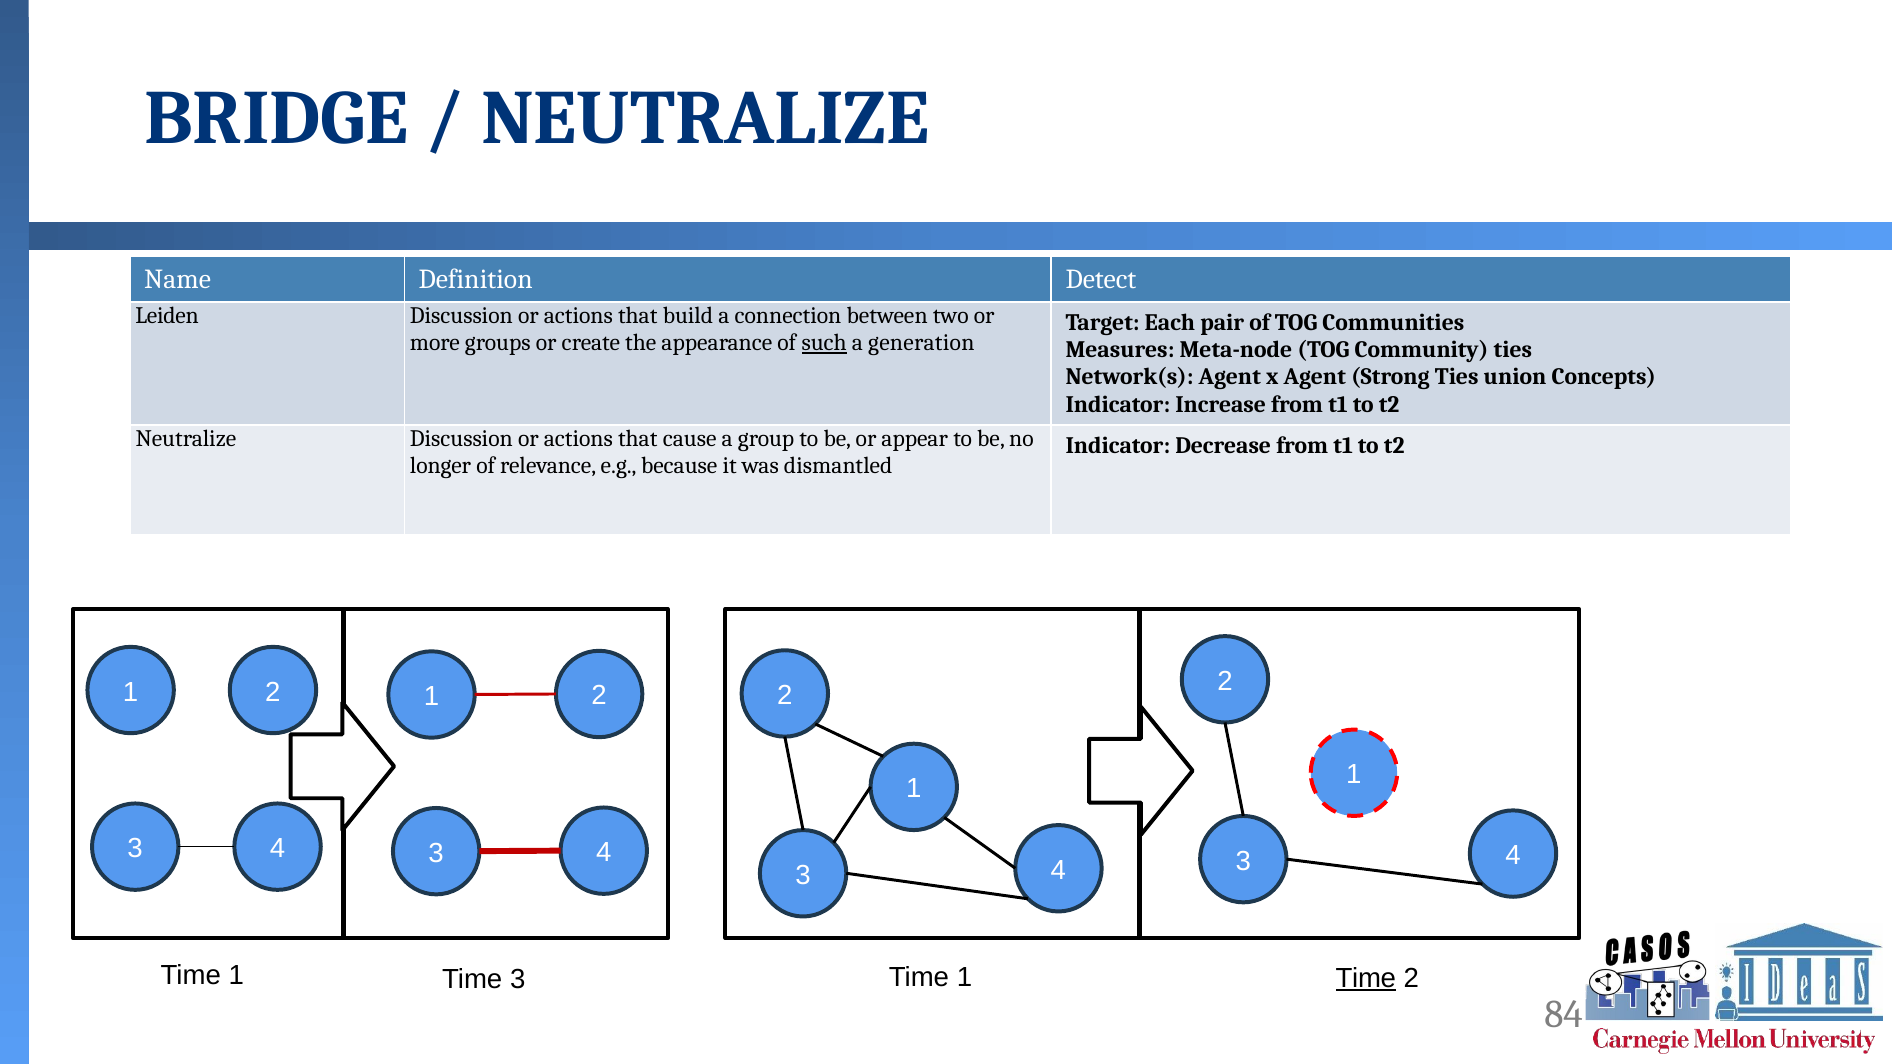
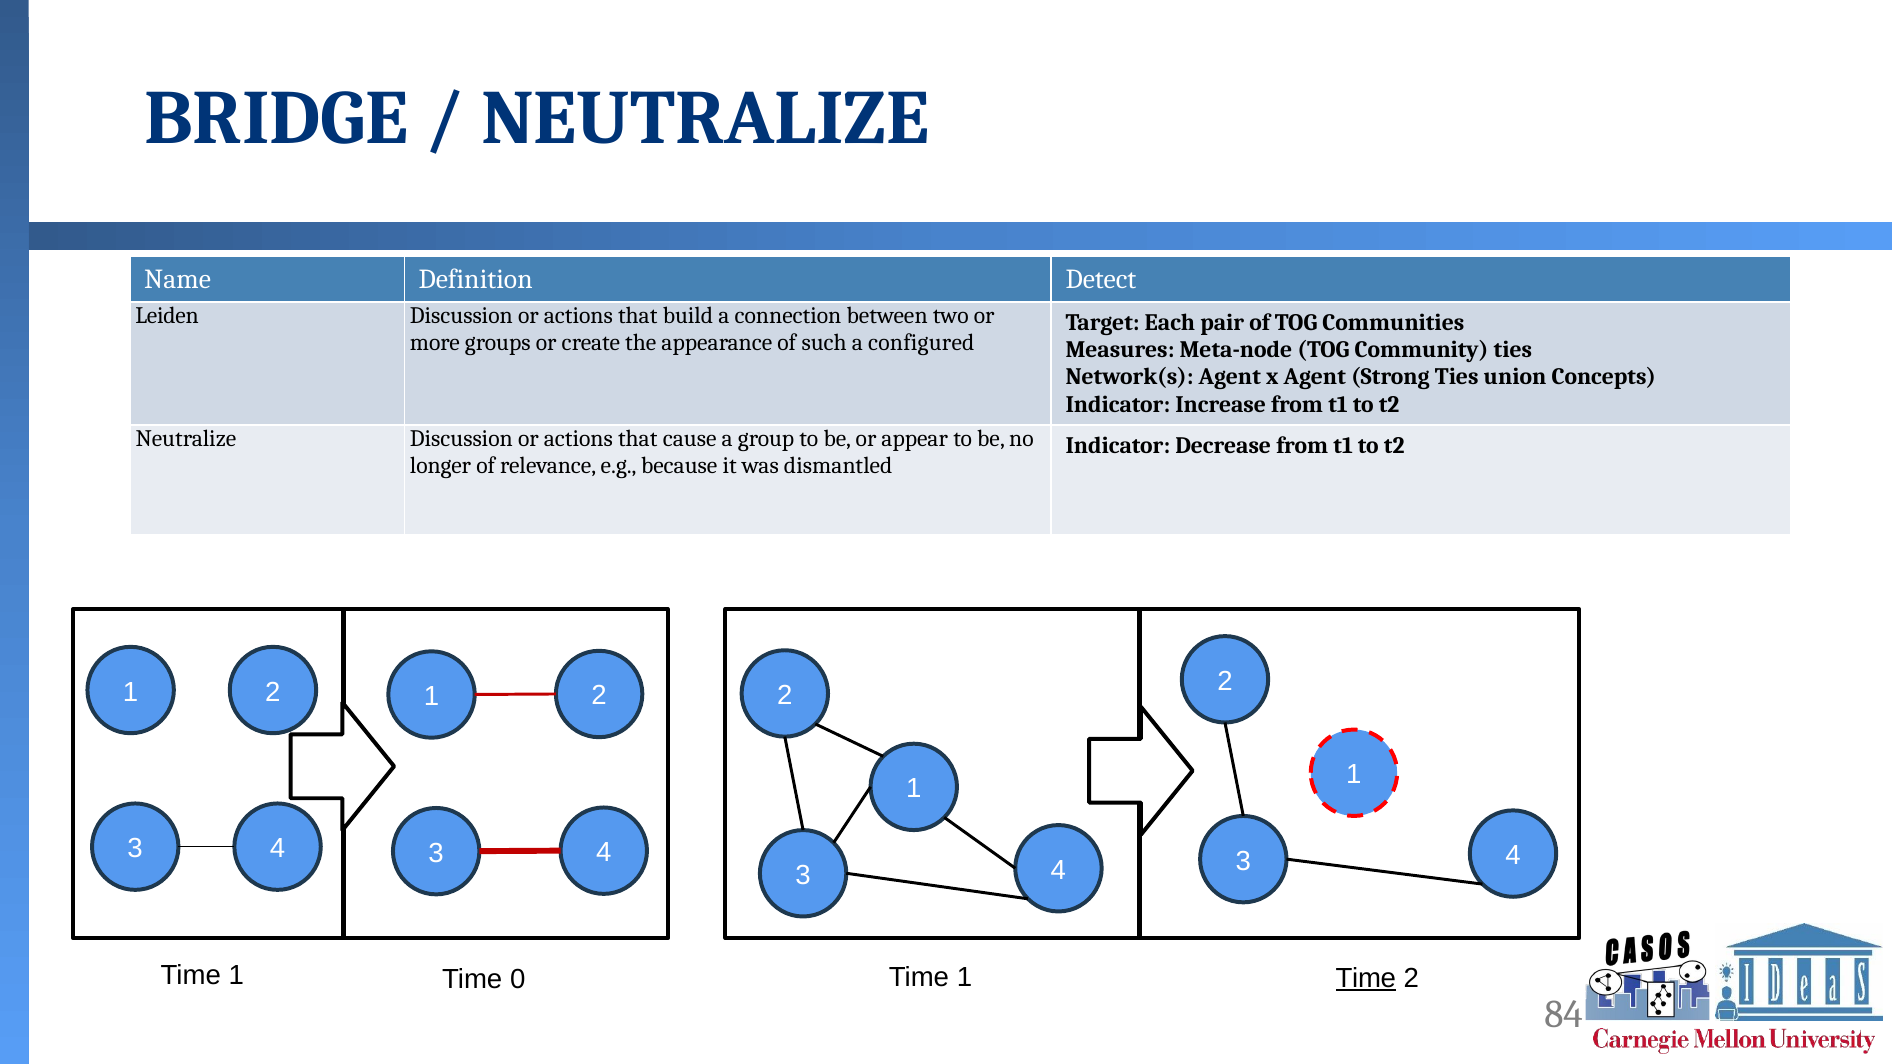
such underline: present -> none (824, 343)
generation: generation -> configured (921, 343)
Time 3: 3 -> 0 (518, 979)
